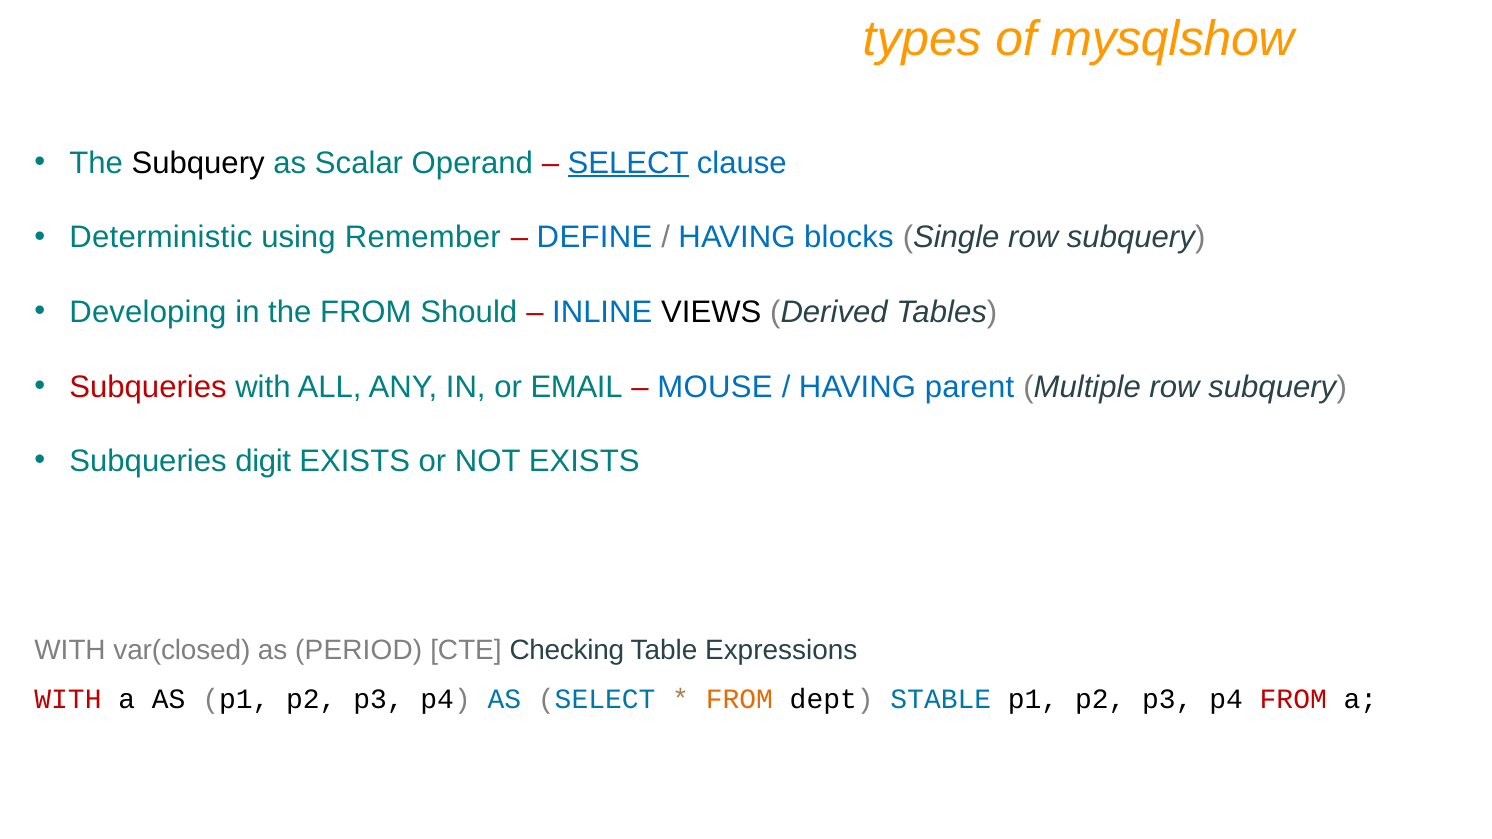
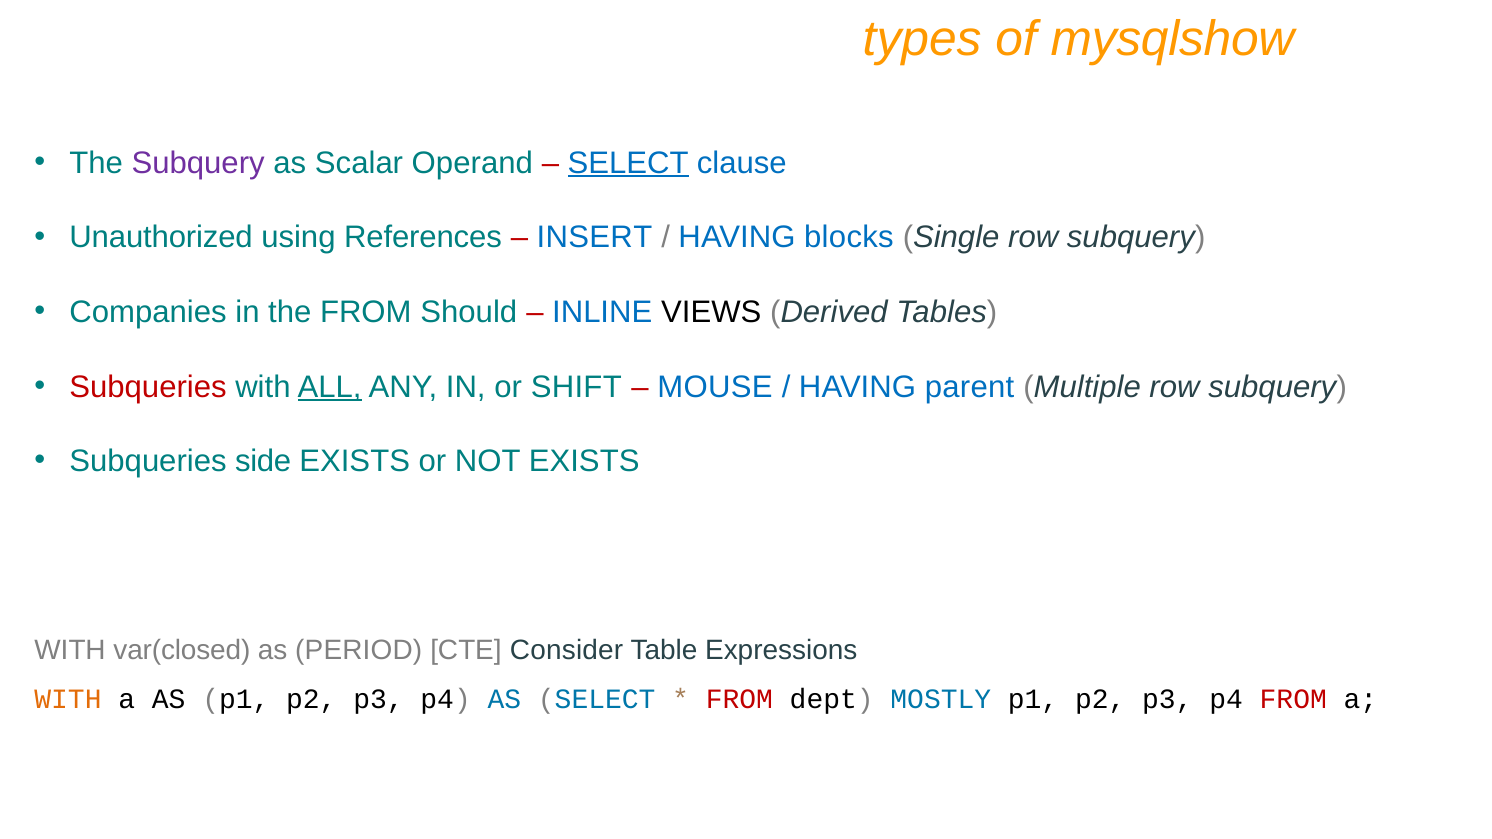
Subquery colour: black -> purple (198, 163)
Deterministic: Deterministic -> Unauthorized (161, 238)
Remember: Remember -> References (423, 238)
DEFINE: DEFINE -> INSERT (594, 238)
Developing: Developing -> Companies (148, 312)
ALL underline: none -> present (330, 387)
EMAIL: EMAIL -> SHIFT (576, 387)
digit: digit -> side (263, 462)
Checking: Checking -> Consider (567, 651)
WITH colour: red -> orange (68, 699)
FROM colour: orange -> red (739, 699)
STABLE: STABLE -> MOSTLY (941, 699)
